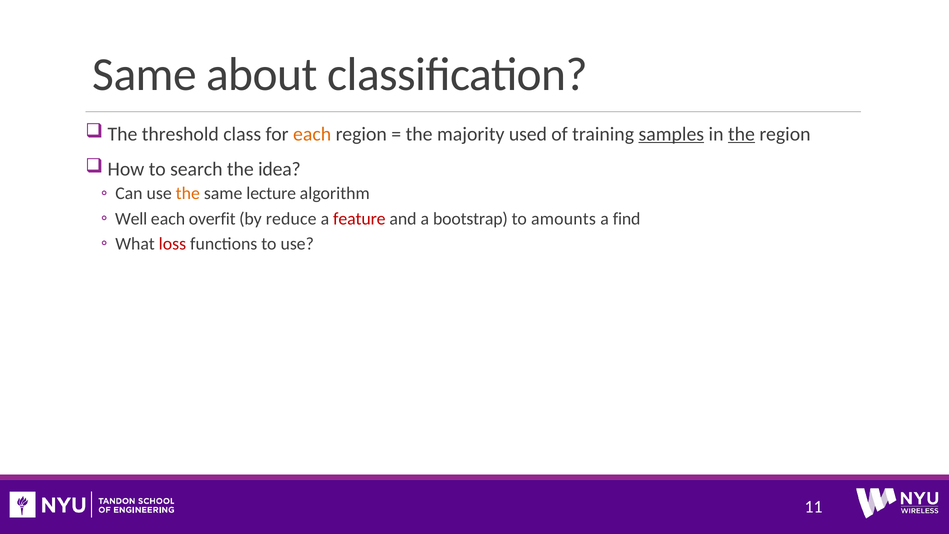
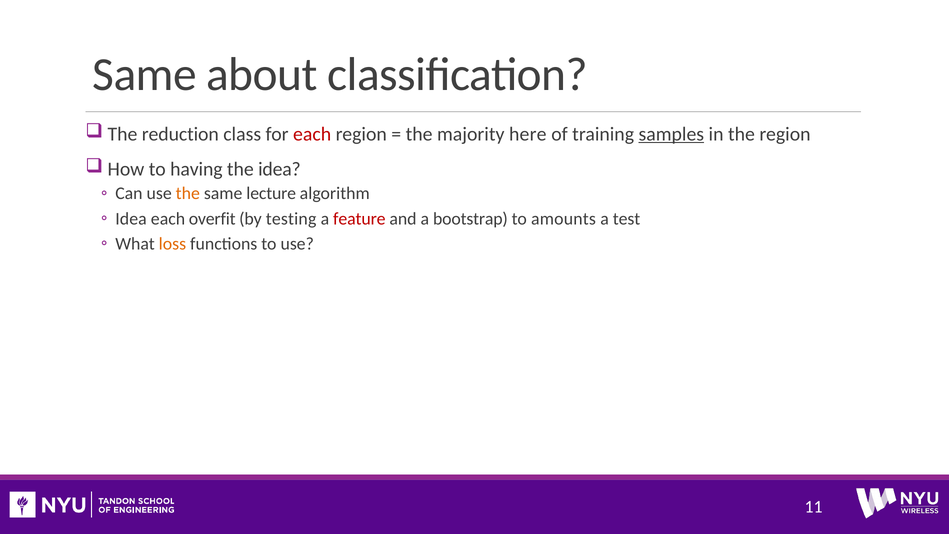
threshold: threshold -> reduction (180, 134)
each colour: orange -> red (312, 134)
used: used -> here (528, 134)
the underline: present -> none (741, 134)
search: search -> having (196, 169)
Well: Well -> Idea (131, 219)
reduce: reduce -> testing (291, 219)
find: find -> test (627, 219)
loss colour: red -> orange (172, 244)
